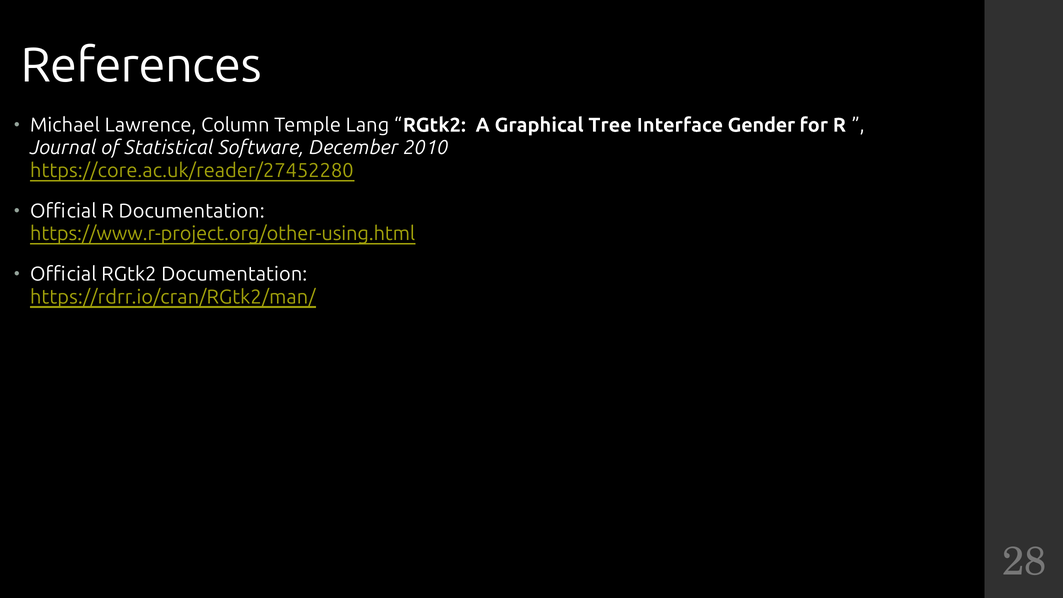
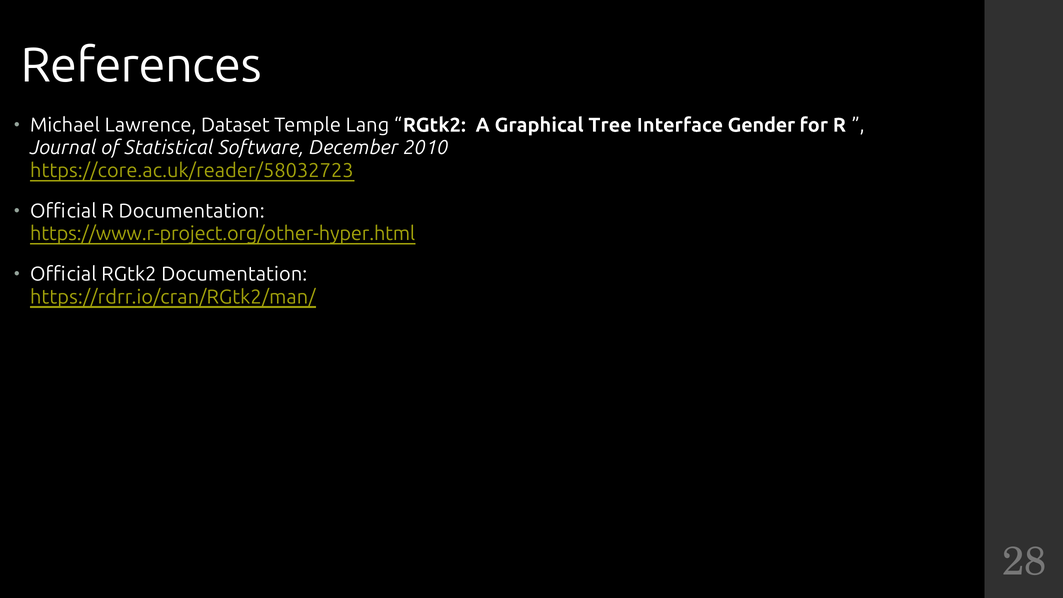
Column: Column -> Dataset (235, 125)
https://core.ac.uk/reader/27452280: https://core.ac.uk/reader/27452280 -> https://core.ac.uk/reader/58032723 (192, 171)
https://www.r-project.org/other-using.html: https://www.r-project.org/other-using.html -> https://www.r-project.org/other-hyper.html (223, 234)
